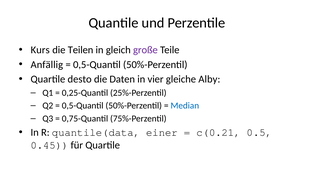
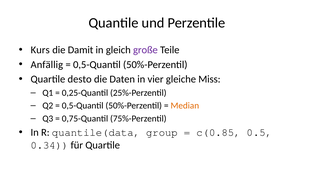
Teilen: Teilen -> Damit (81, 50)
Alby: Alby -> Miss (209, 79)
Median colour: blue -> orange (185, 105)
einer: einer -> group (162, 132)
c(0.21: c(0.21 -> c(0.85 (218, 132)
0.45: 0.45 -> 0.34 (49, 145)
